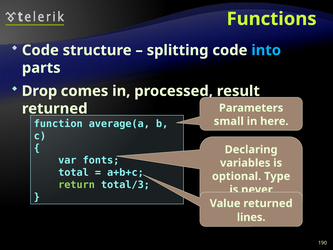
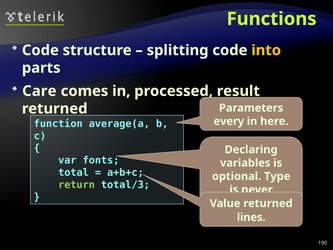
into colour: light blue -> yellow (266, 50)
Drop: Drop -> Care (39, 91)
small: small -> every (229, 121)
